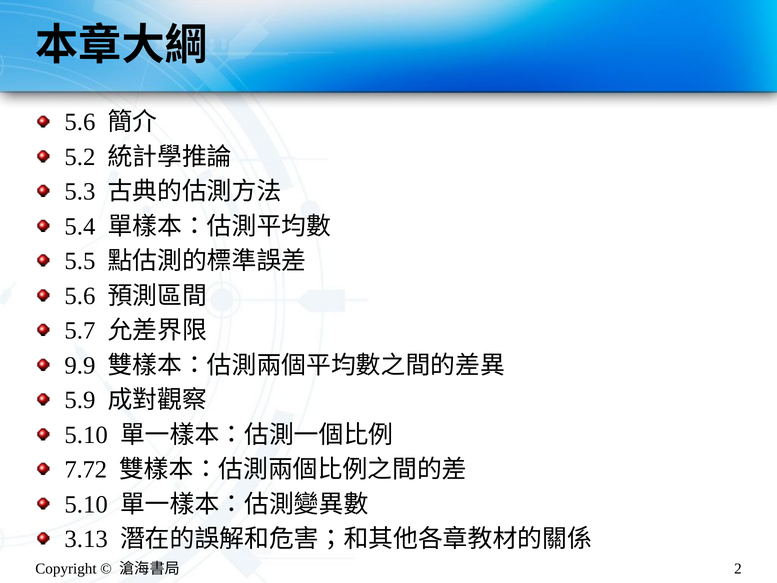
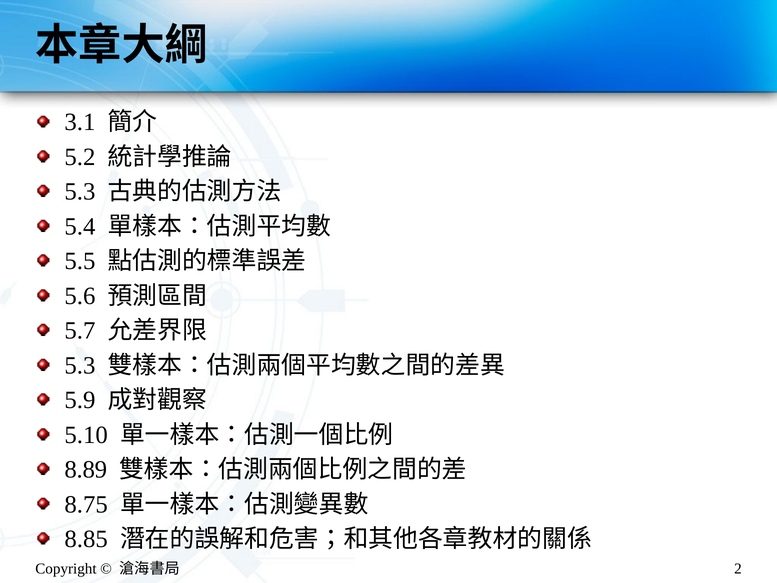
5.6: 5.6 -> 3.1 (80, 122)
9.9: 9.9 -> 5.3 (80, 365)
7.72: 7.72 -> 8.89 (86, 469)
5.10: 5.10 -> 8.75 (86, 504)
3.13: 3.13 -> 8.85 (86, 539)
